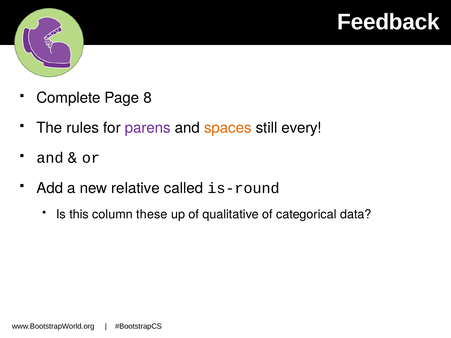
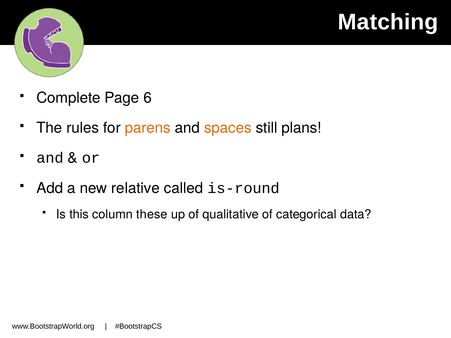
Feedback: Feedback -> Matching (388, 22)
8: 8 -> 6 (148, 98)
parens colour: purple -> orange (148, 128)
every: every -> plans (302, 128)
